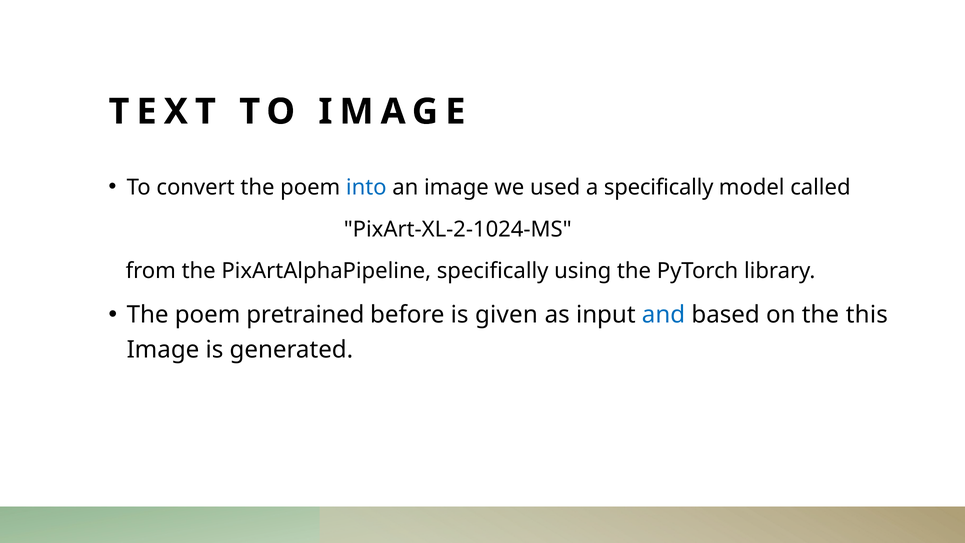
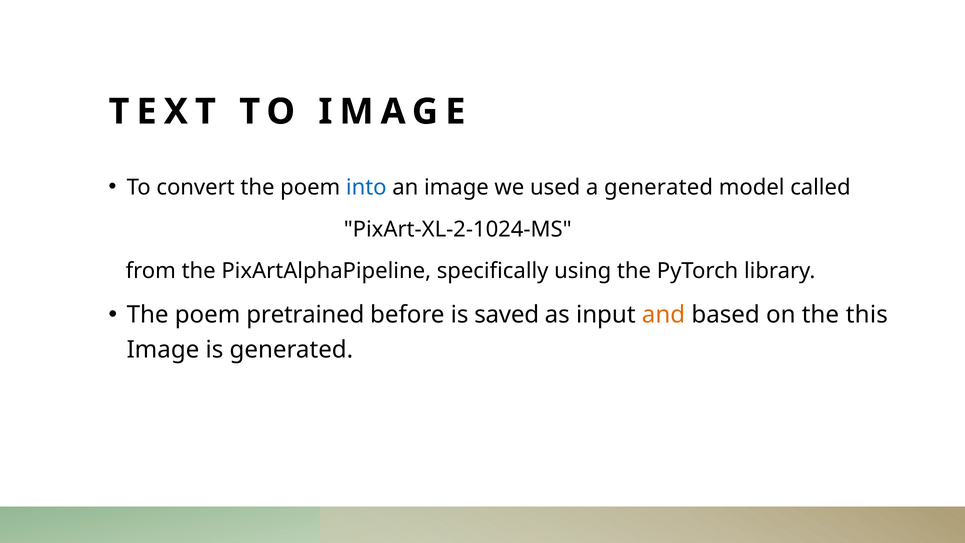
a specifically: specifically -> generated (659, 187)
given: given -> saved (507, 315)
and colour: blue -> orange (664, 315)
